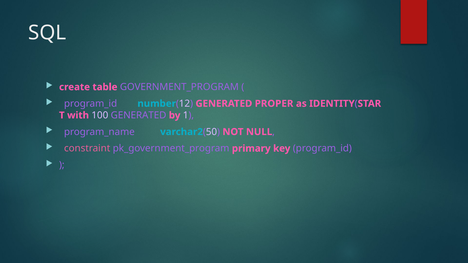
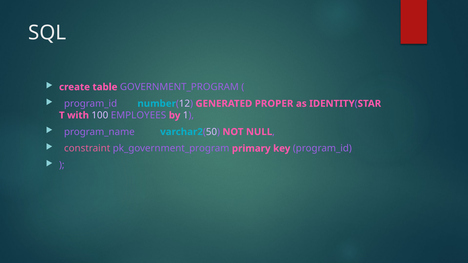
100 GENERATED: GENERATED -> EMPLOYEES (138, 115)
